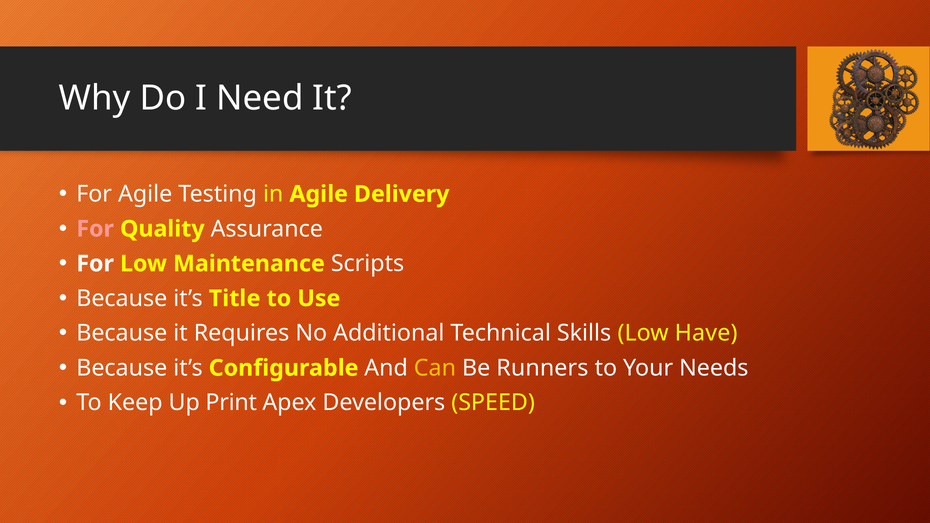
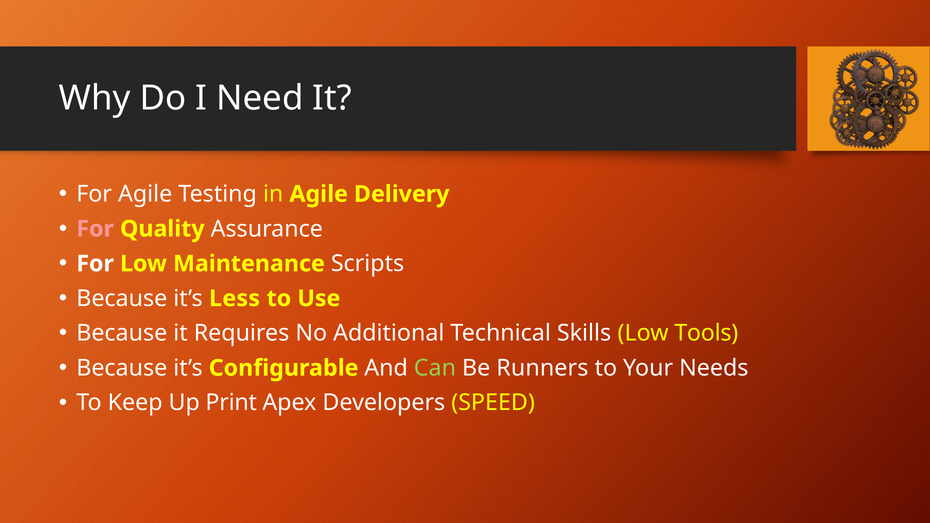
Title: Title -> Less (235, 299)
Have: Have -> Tools (706, 333)
Can colour: yellow -> light green (435, 368)
